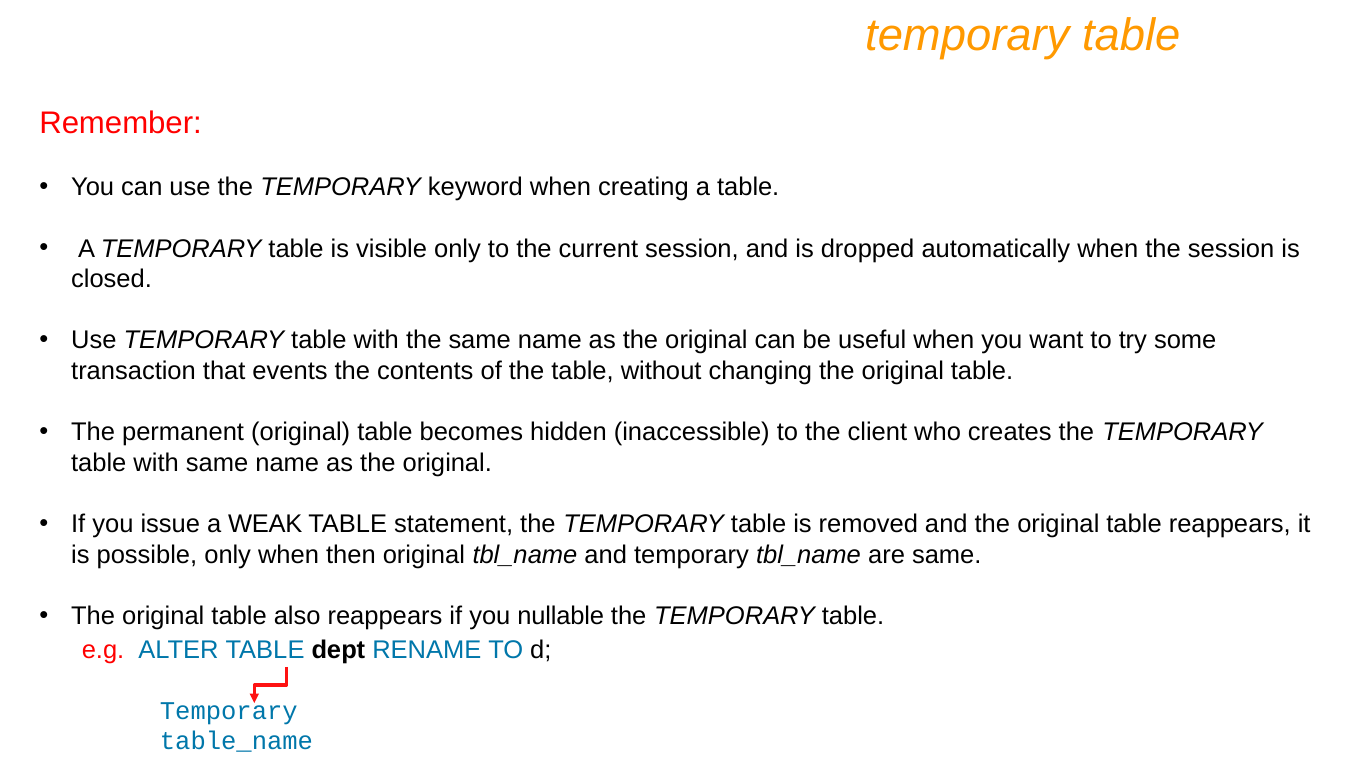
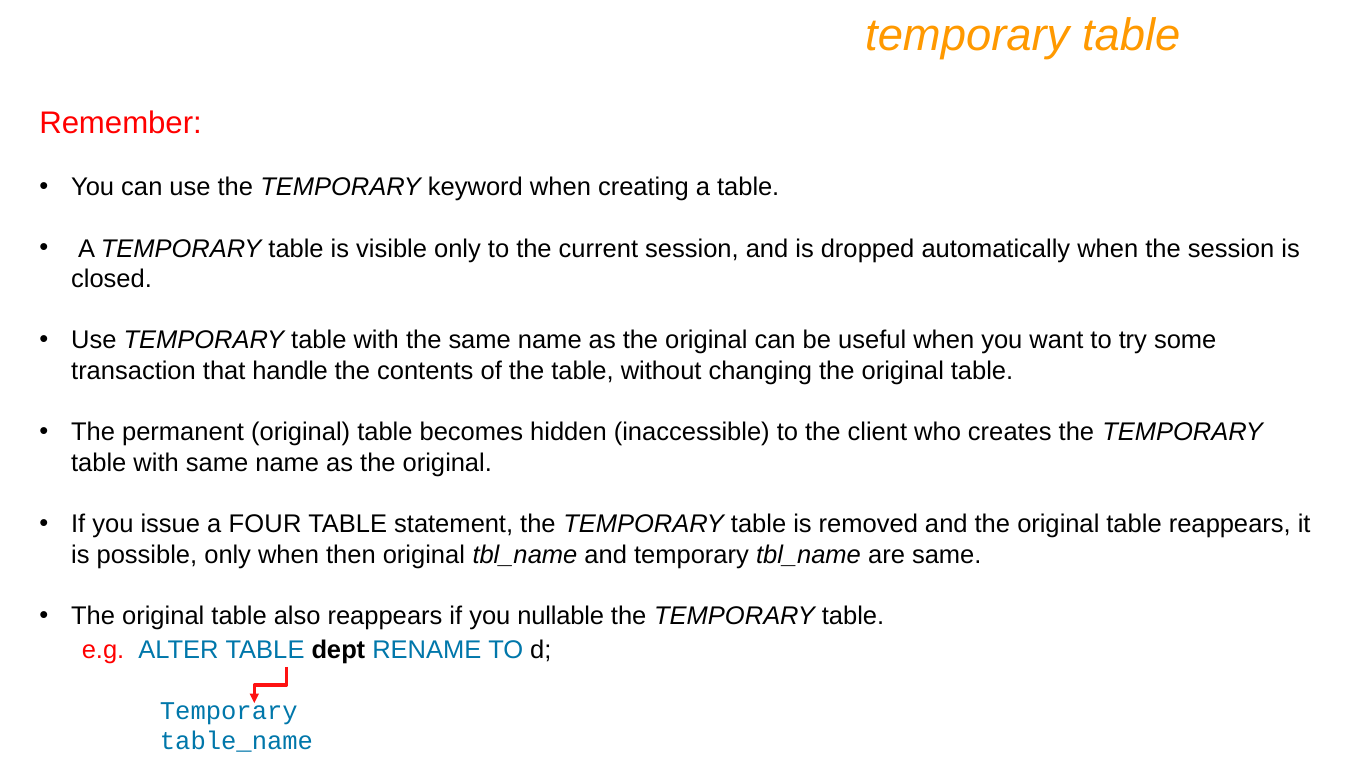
events: events -> handle (290, 371)
WEAK: WEAK -> FOUR (265, 524)
